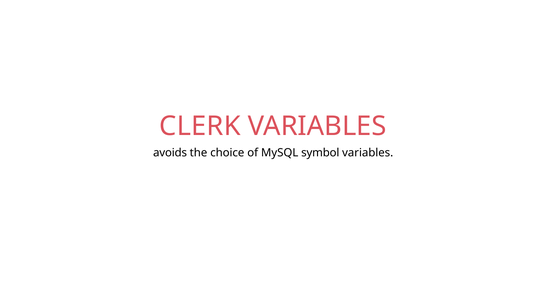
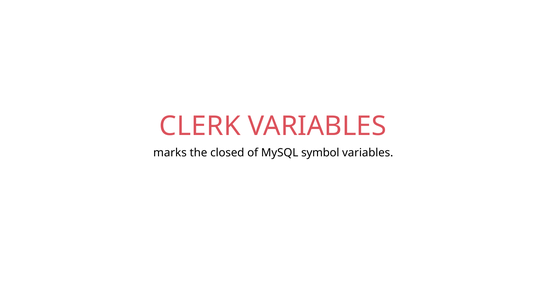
avoids: avoids -> marks (170, 153)
choice: choice -> closed (227, 153)
